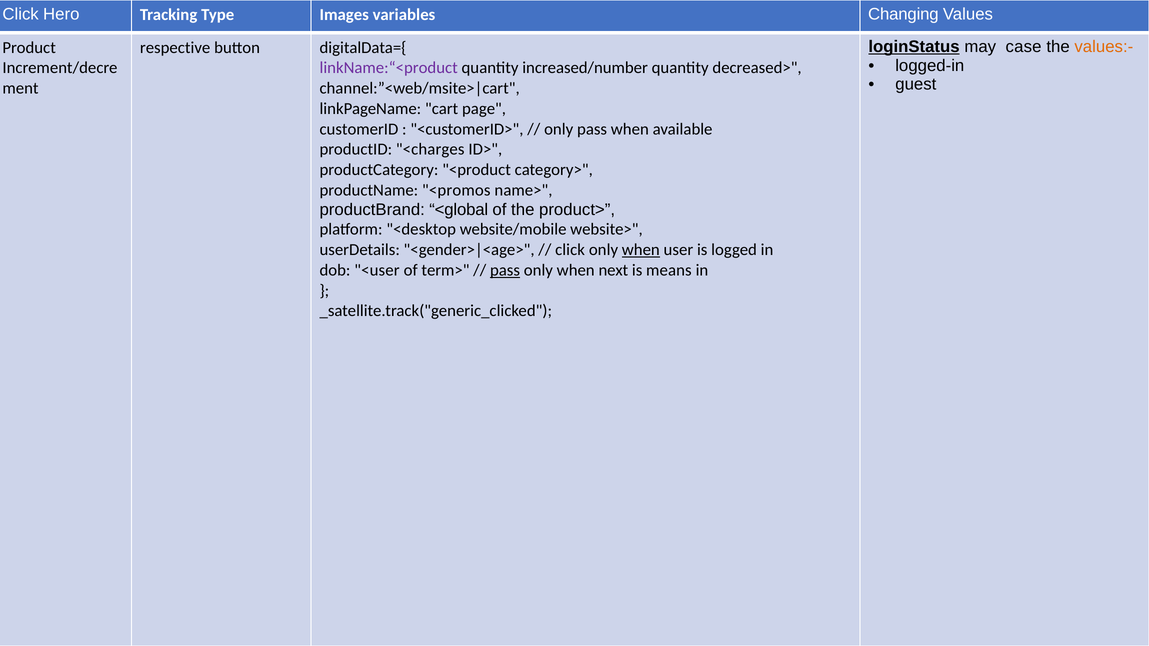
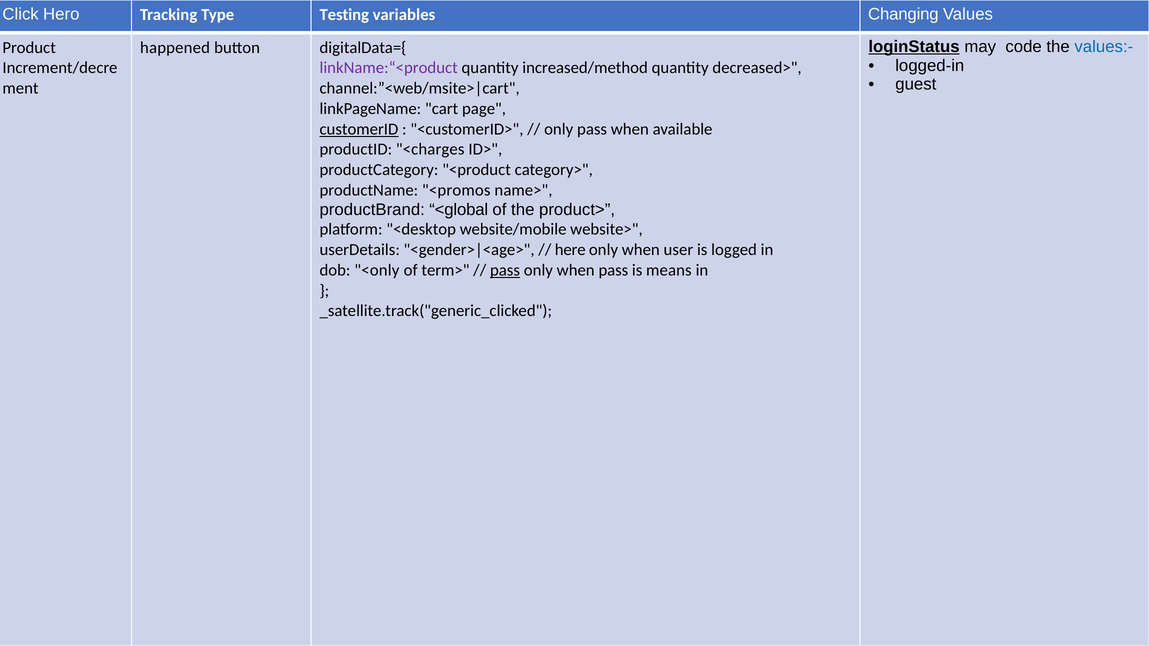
Images: Images -> Testing (344, 15)
case: case -> code (1024, 47)
values:- colour: orange -> blue (1104, 47)
respective: respective -> happened (175, 48)
increased/number: increased/number -> increased/method (585, 68)
customerID underline: none -> present (359, 129)
click: click -> here (570, 250)
when underline: present -> none (641, 250)
<user: <user -> <only (377, 270)
when next: next -> pass (613, 270)
